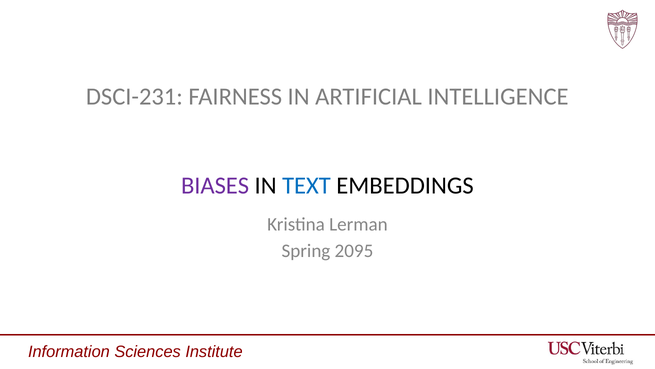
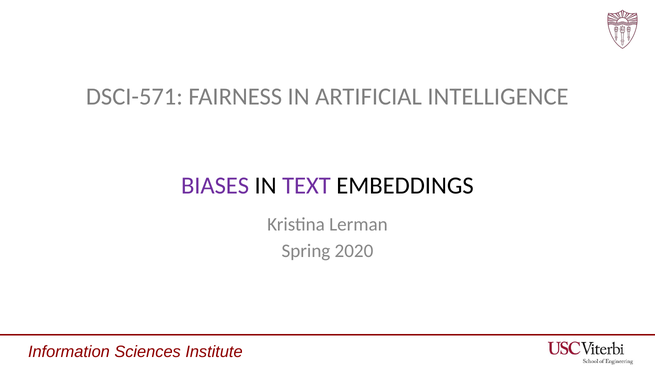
DSCI-231: DSCI-231 -> DSCI-571 (134, 97)
TEXT colour: blue -> purple (306, 185)
2095: 2095 -> 2020 (354, 251)
